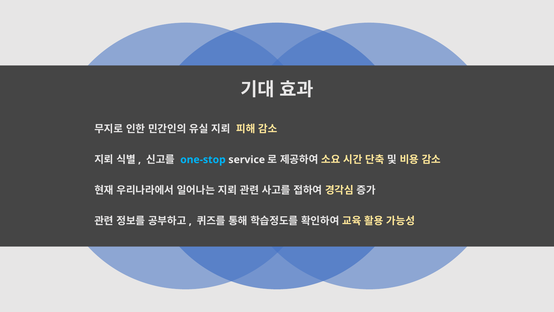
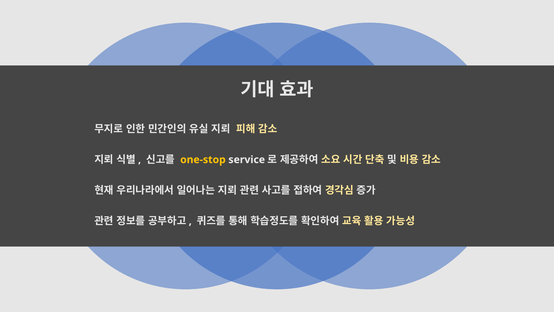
one-stop colour: light blue -> yellow (203, 159)
